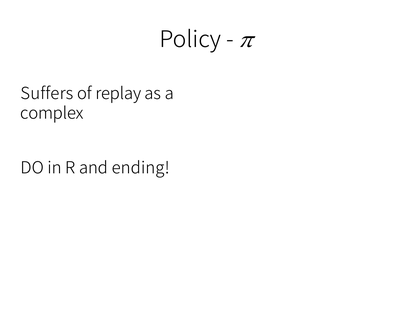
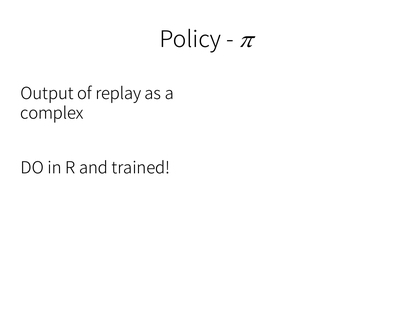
Suffers: Suffers -> Output (47, 94)
ending: ending -> trained (141, 168)
